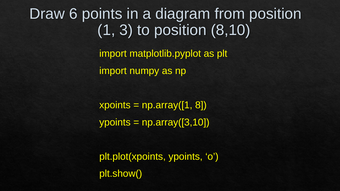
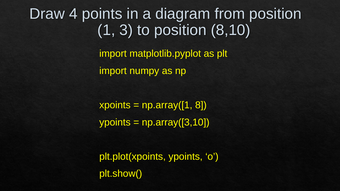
6: 6 -> 4 (73, 14)
